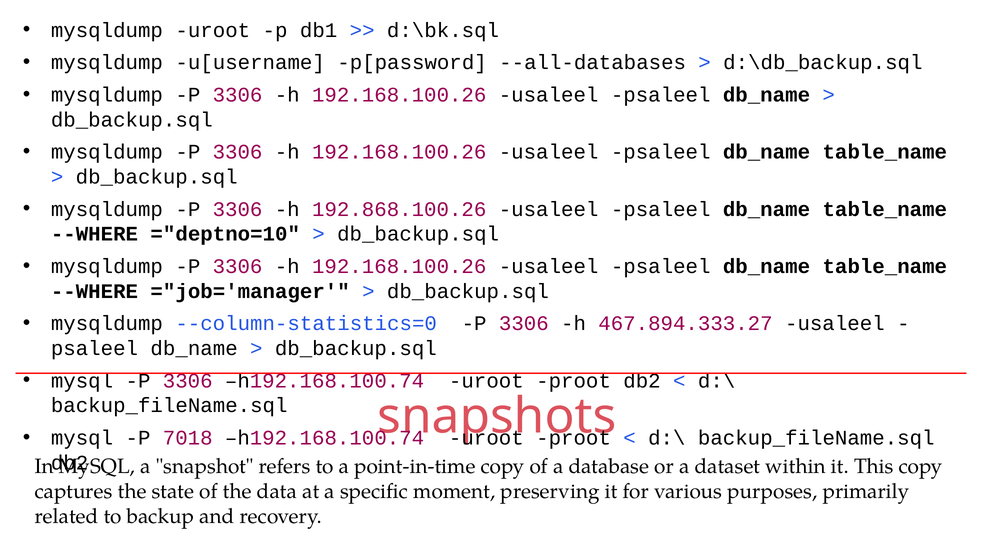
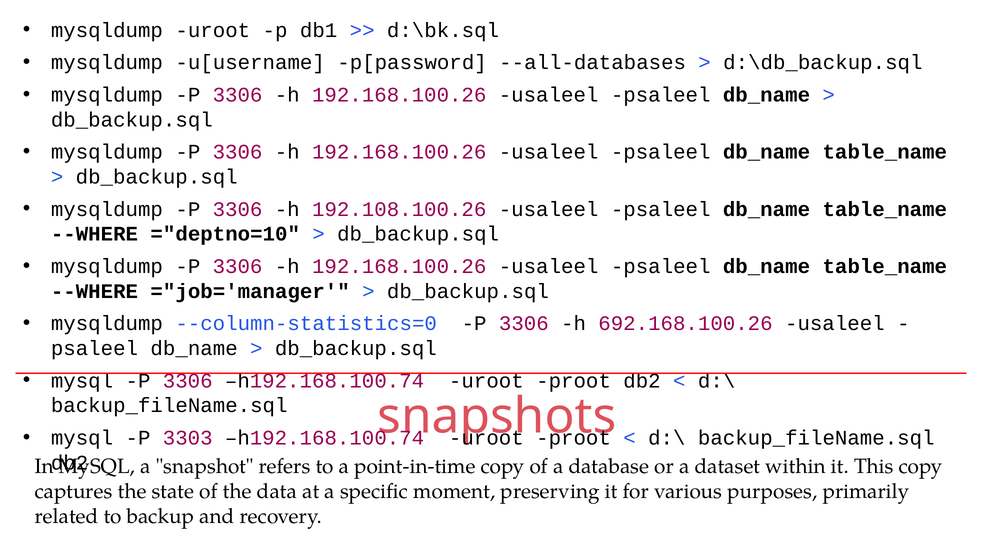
192.868.100.26: 192.868.100.26 -> 192.108.100.26 (399, 209)
467.894.333.27: 467.894.333.27 -> 692.168.100.26 (685, 324)
7018: 7018 -> 3303 (188, 438)
